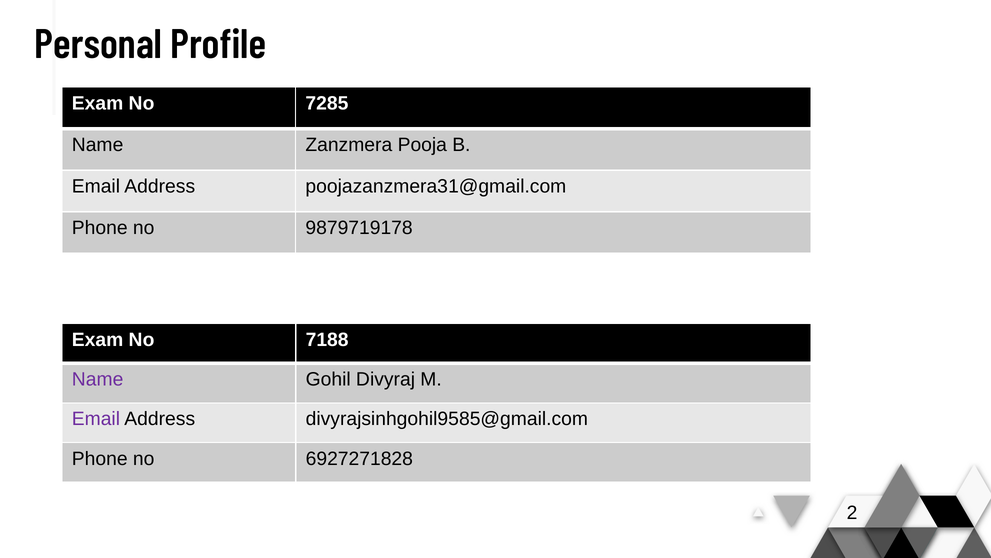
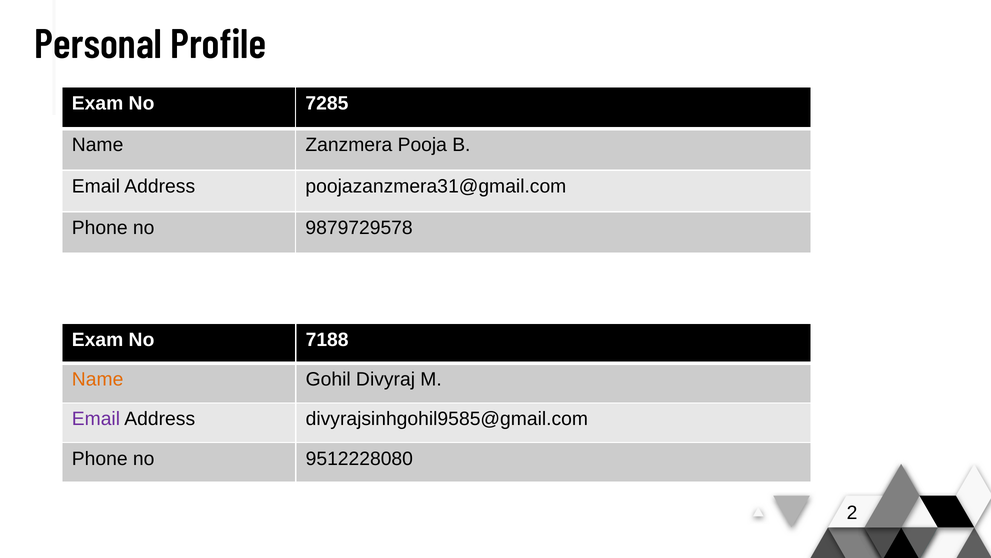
9879719178: 9879719178 -> 9879729578 (359, 228)
Name colour: purple -> orange (98, 379)
6927271828: 6927271828 -> 9512228080 (359, 458)
